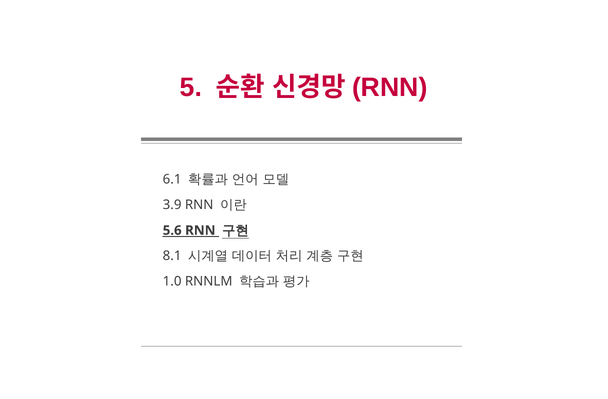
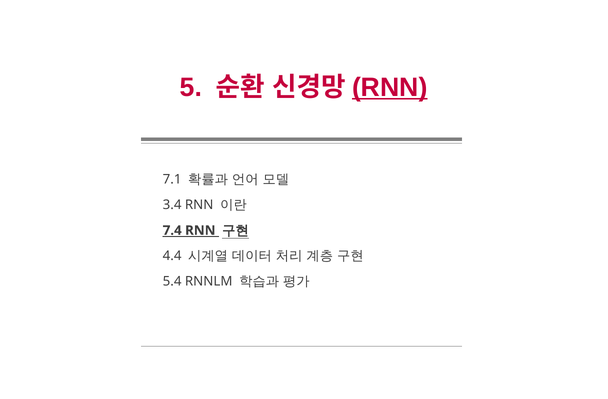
RNN underline: none -> present (390, 87)
6.1: 6.1 -> 7.1 (172, 180)
3.9: 3.9 -> 3.4 (172, 205)
5.6: 5.6 -> 7.4 (172, 231)
8.1: 8.1 -> 4.4 (172, 256)
1.0: 1.0 -> 5.4 (172, 282)
